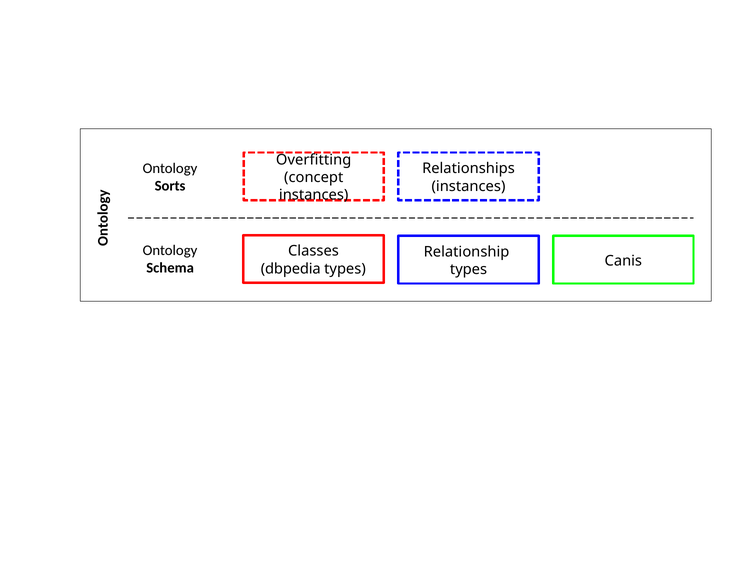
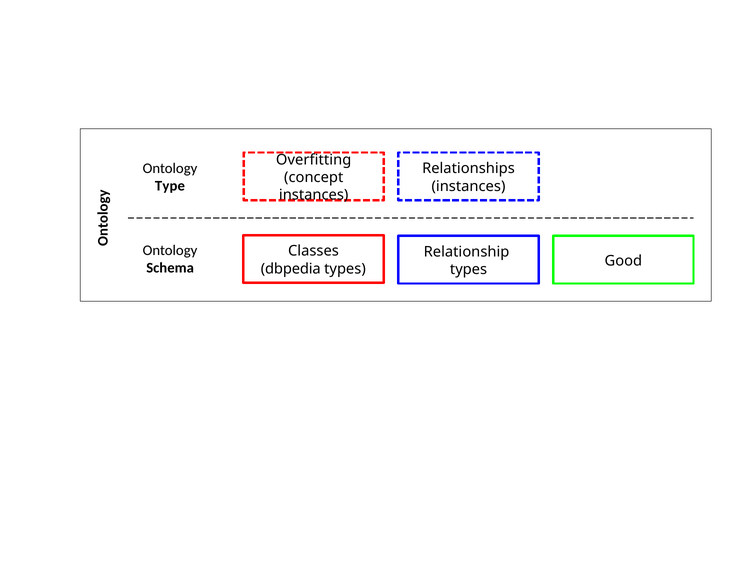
Sorts: Sorts -> Type (170, 186)
Canis: Canis -> Good (623, 261)
